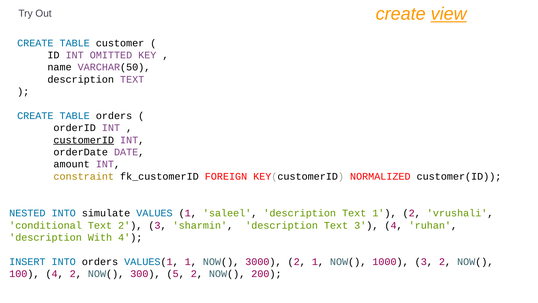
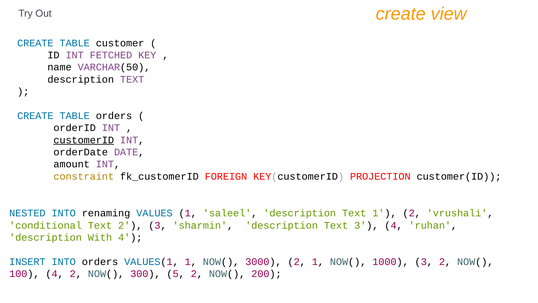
view underline: present -> none (449, 14)
OMITTED: OMITTED -> FETCHED (111, 55)
NORMALIZED: NORMALIZED -> PROJECTION (380, 176)
simulate: simulate -> renaming (106, 213)
